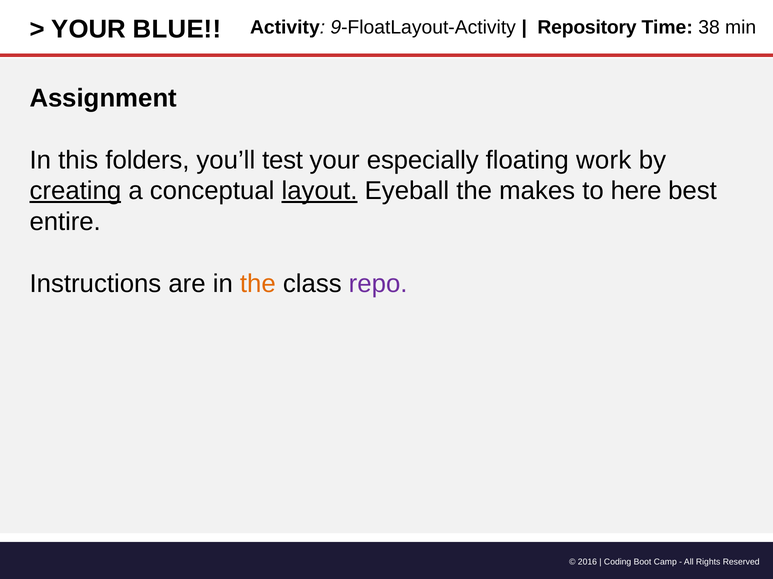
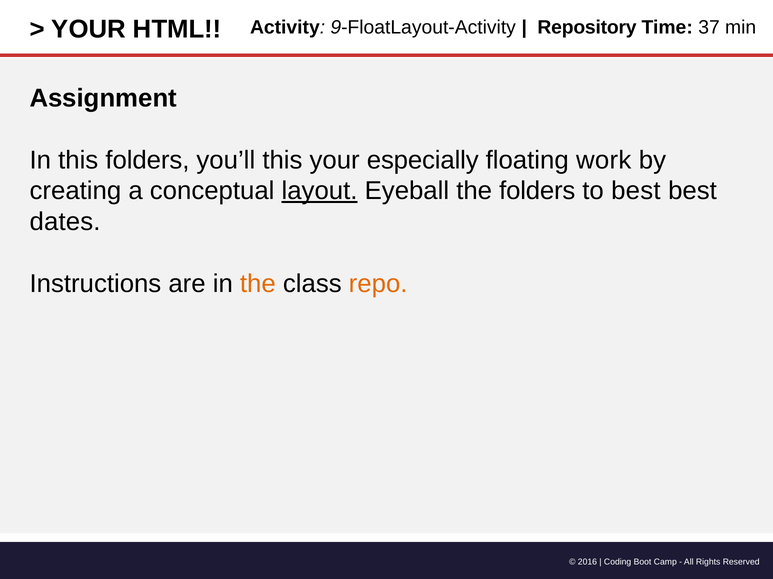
BLUE: BLUE -> HTML (177, 29)
38: 38 -> 37 (709, 27)
you’ll test: test -> this (282, 160)
creating underline: present -> none (75, 191)
the makes: makes -> folders (537, 191)
to here: here -> best (636, 191)
entire: entire -> dates (65, 222)
repo colour: purple -> orange (378, 284)
